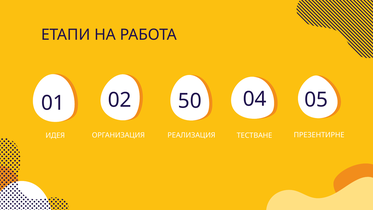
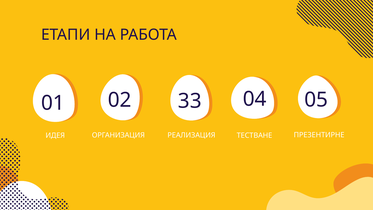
50: 50 -> 33 (190, 101)
